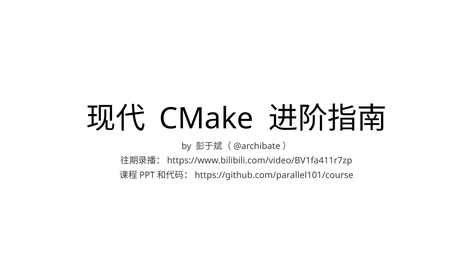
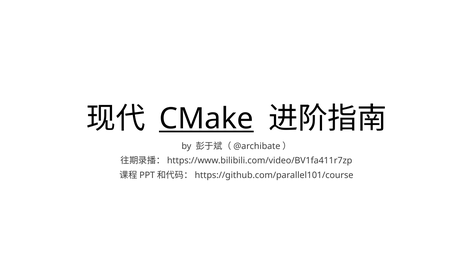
CMake underline: none -> present (206, 119)
